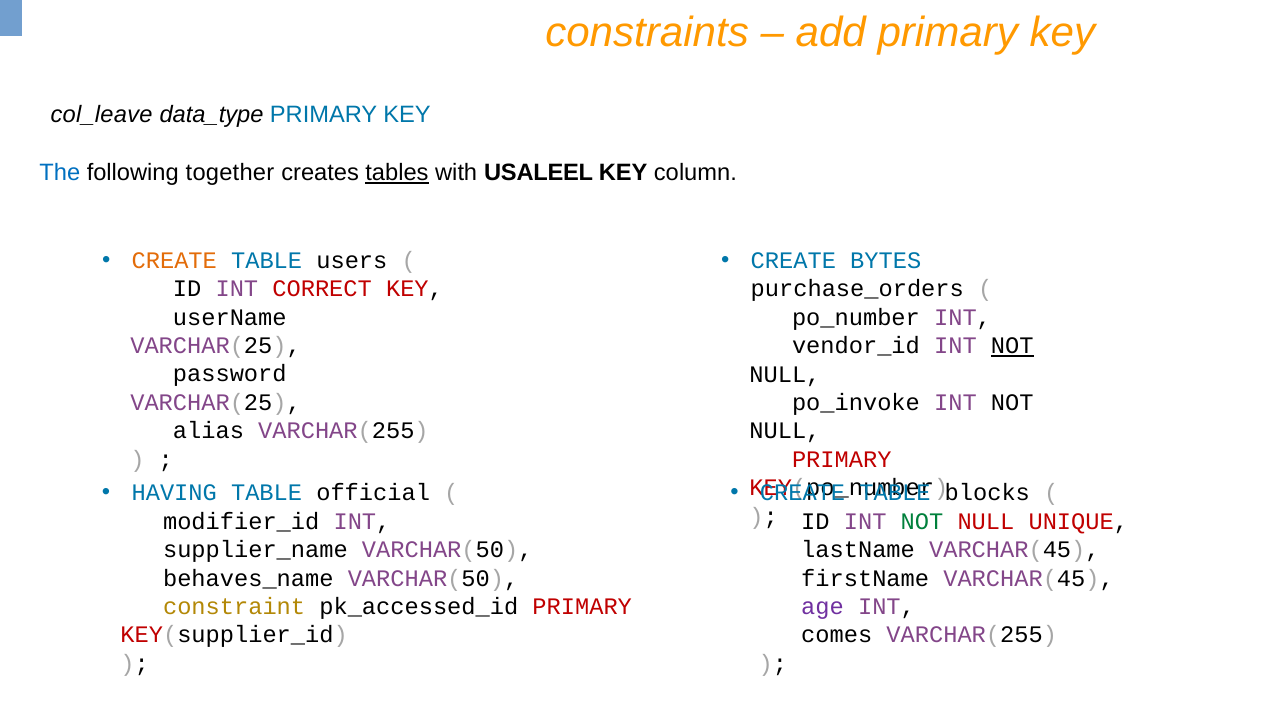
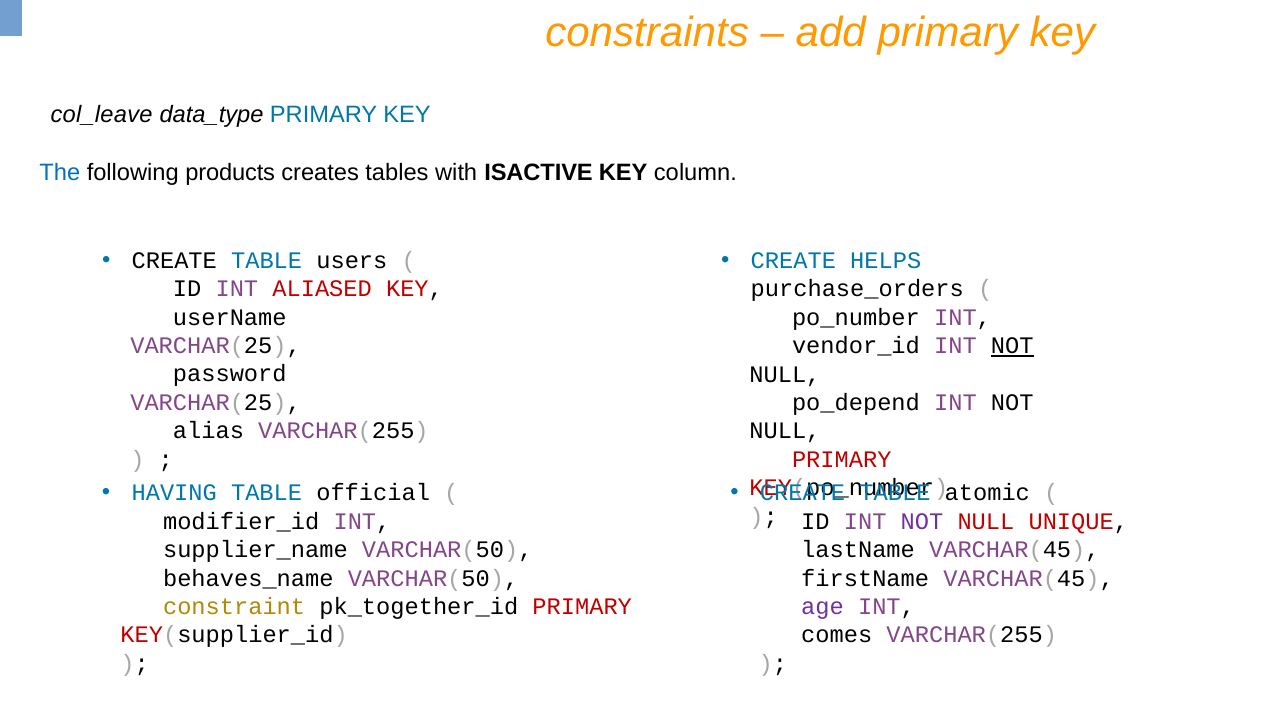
together: together -> products (230, 173)
tables underline: present -> none (397, 173)
USALEEL: USALEEL -> ISACTIVE (539, 173)
CREATE colour: orange -> black (174, 261)
BYTES: BYTES -> HELPS (886, 261)
CORRECT: CORRECT -> ALIASED (322, 289)
po_invoke: po_invoke -> po_depend (856, 403)
blocks: blocks -> atomic (987, 493)
NOT colour: green -> purple (922, 522)
pk_accessed_id: pk_accessed_id -> pk_together_id (419, 607)
